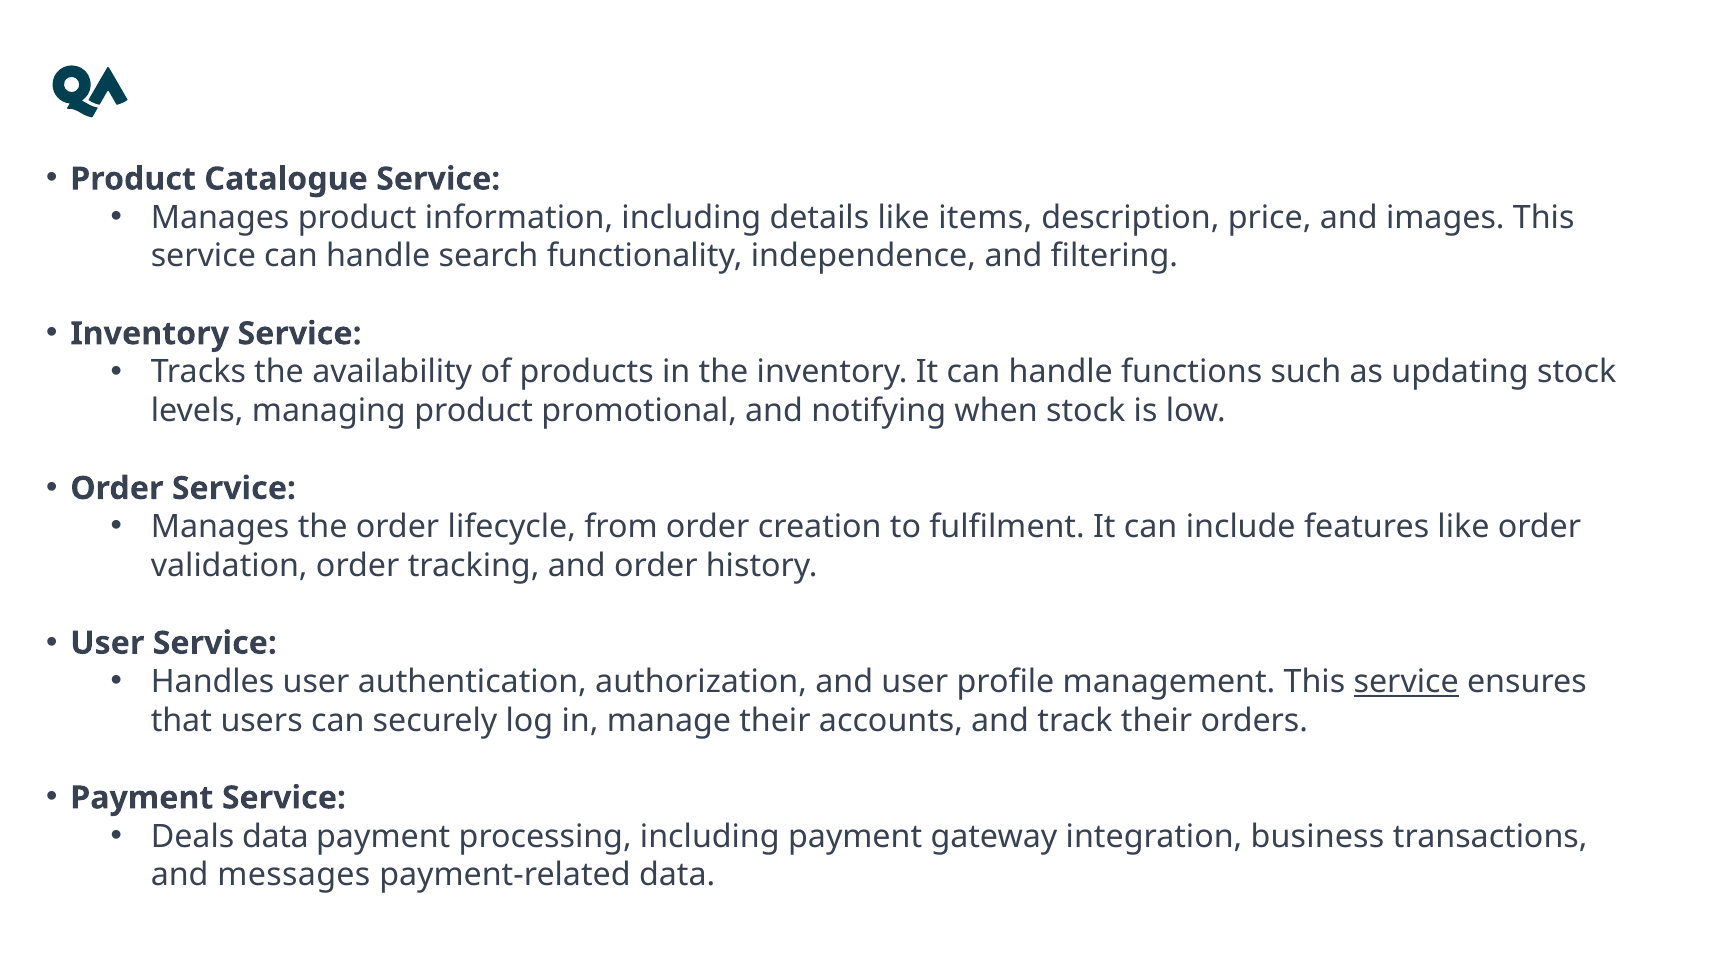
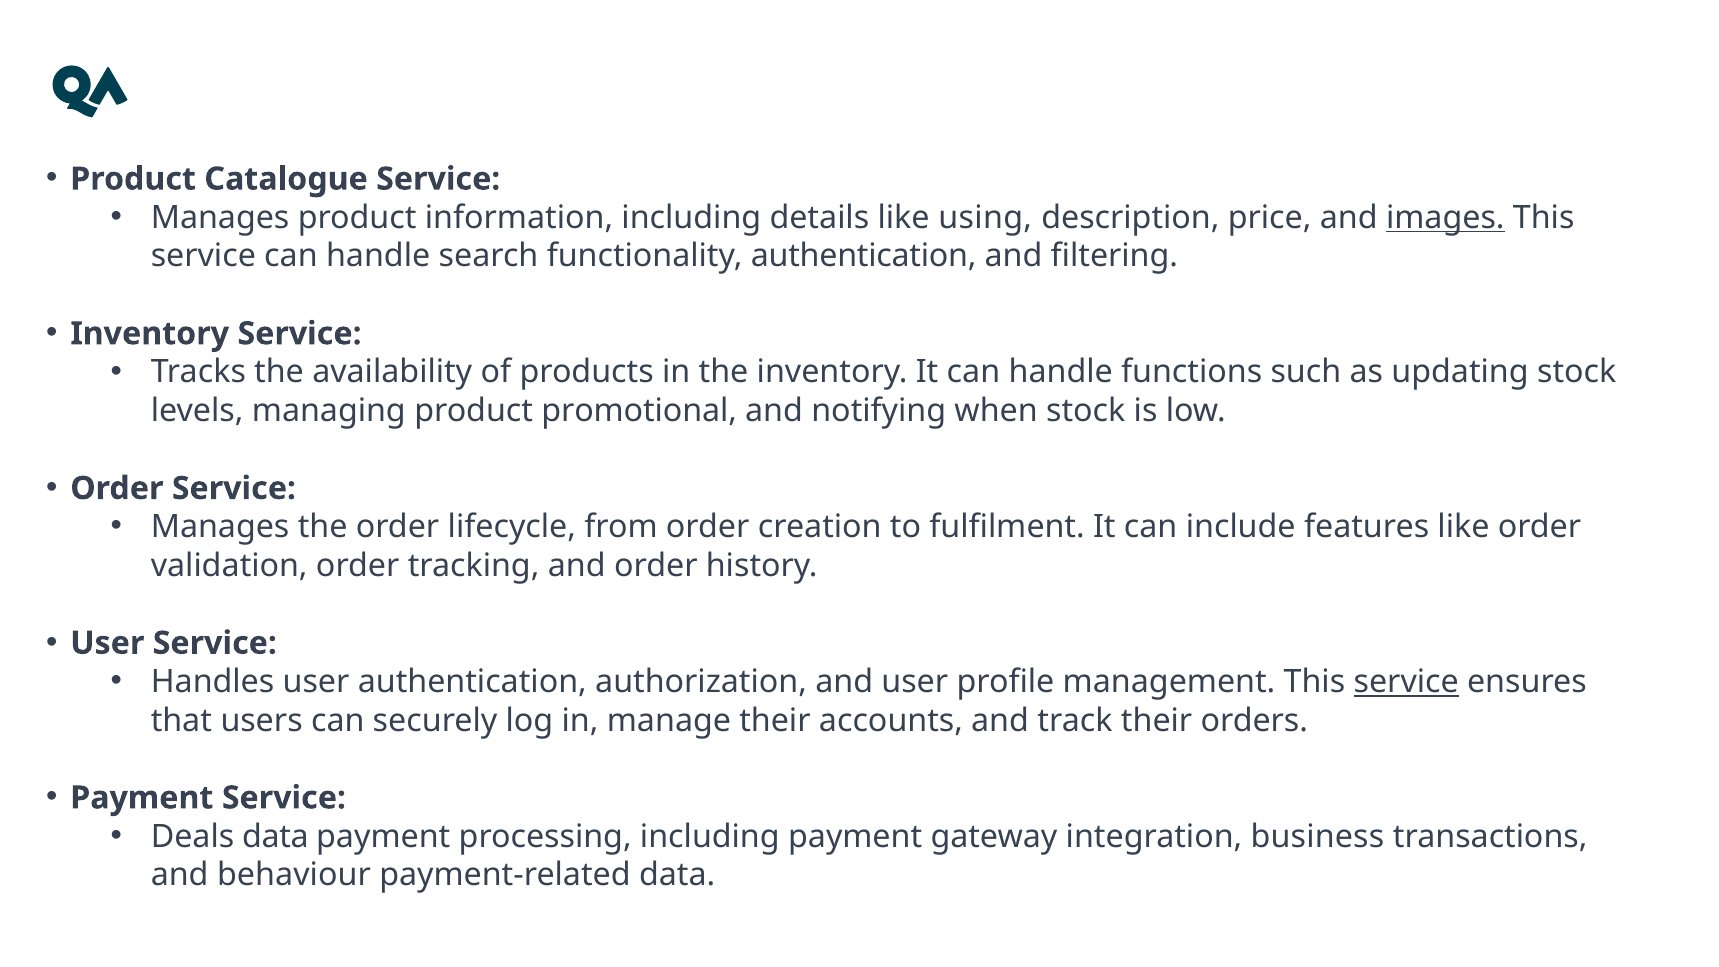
items: items -> using (985, 218)
images underline: none -> present (1445, 218)
functionality independence: independence -> authentication (864, 256)
messages: messages -> behaviour (294, 875)
